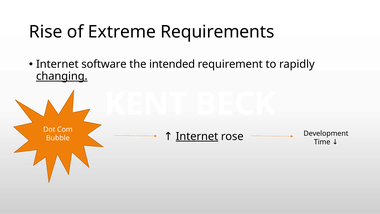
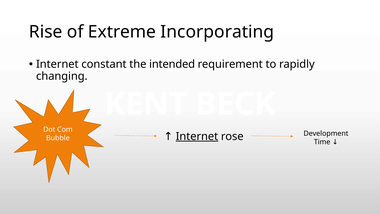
Requirements: Requirements -> Incorporating (217, 32)
software: software -> constant (104, 64)
changing underline: present -> none (62, 76)
